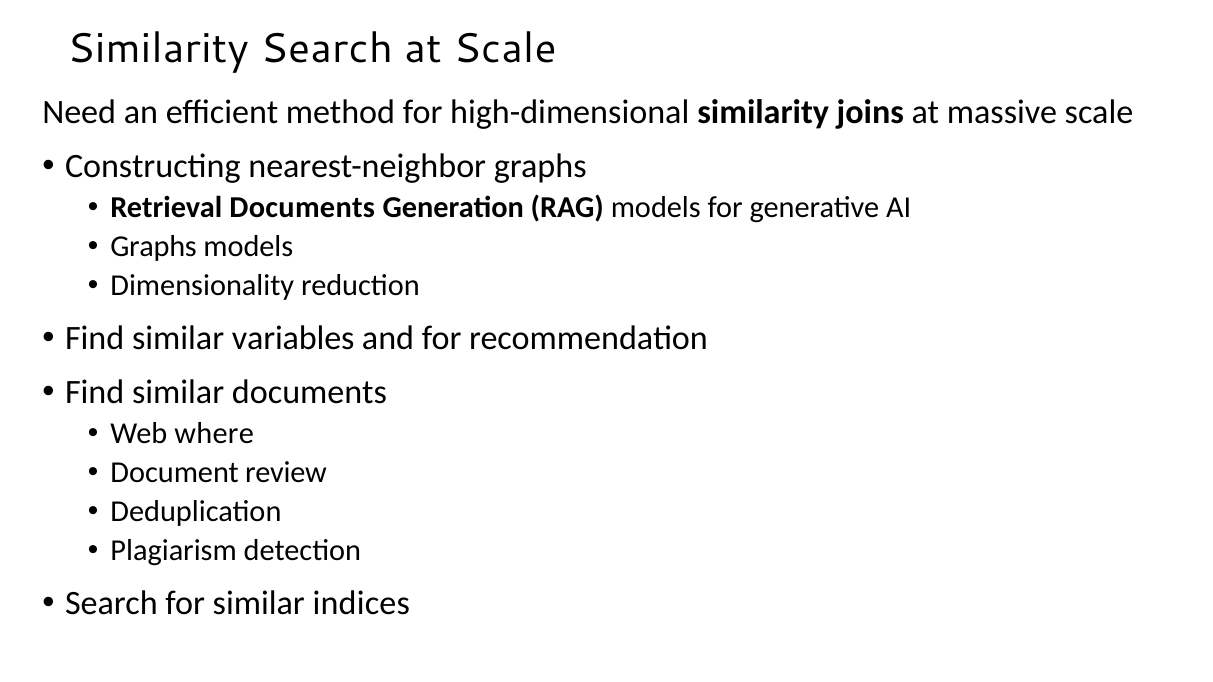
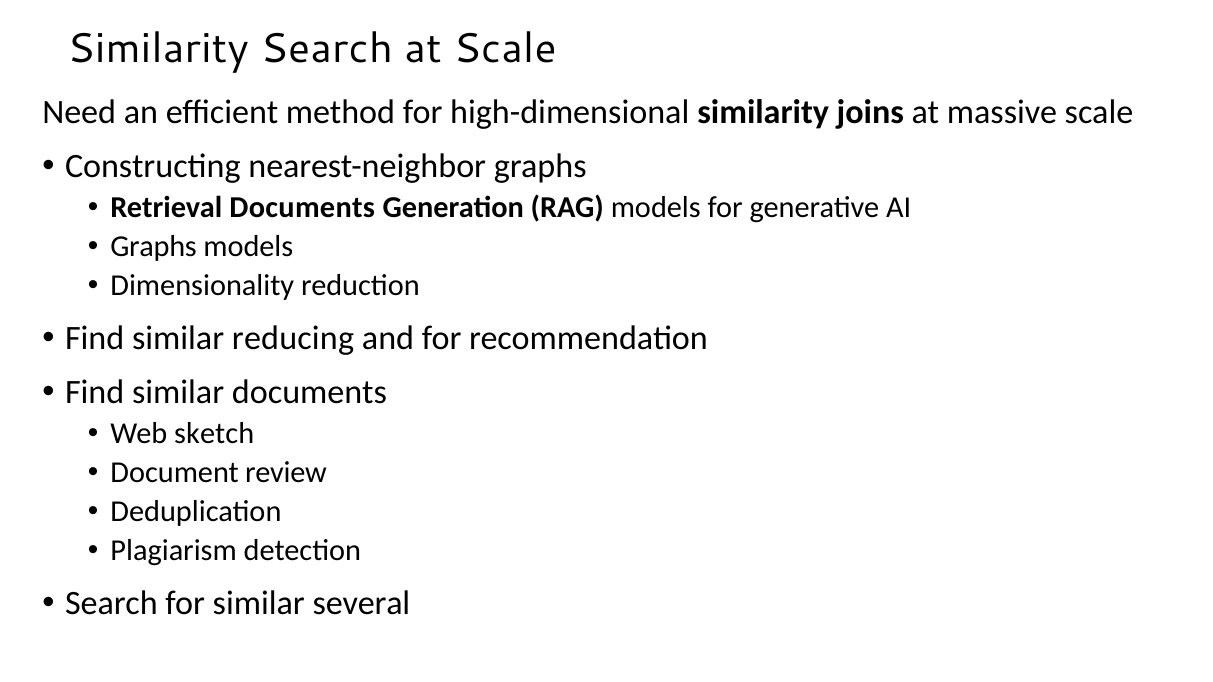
variables: variables -> reducing (293, 338)
where: where -> sketch (214, 434)
indices: indices -> several (361, 604)
